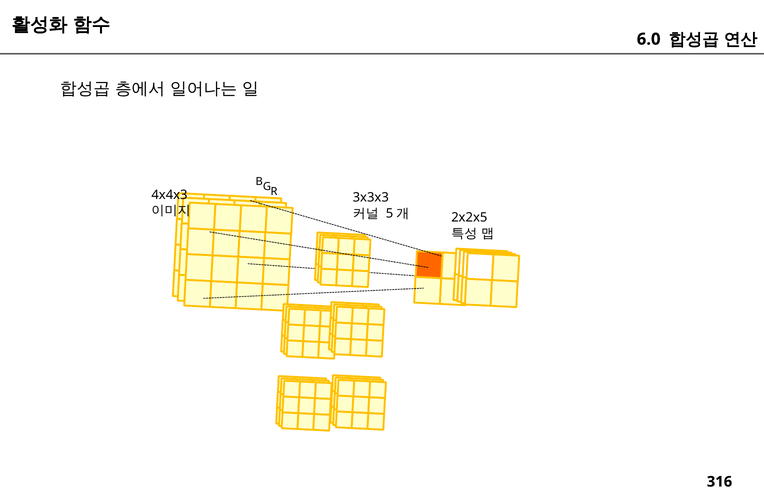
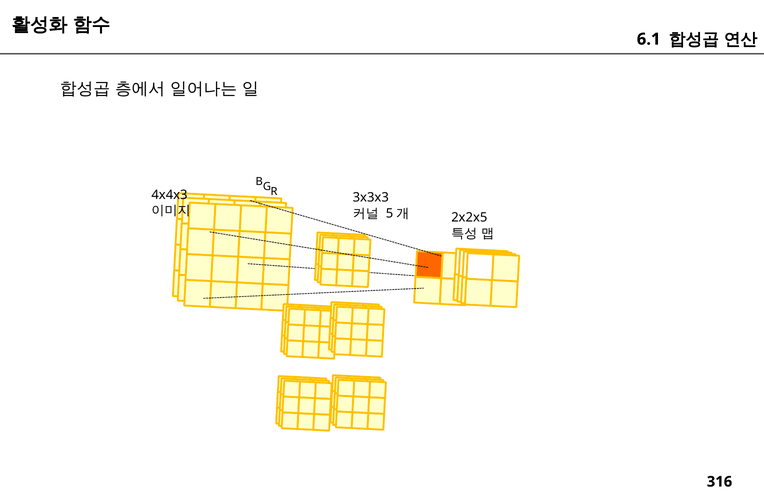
6.0: 6.0 -> 6.1 (649, 39)
